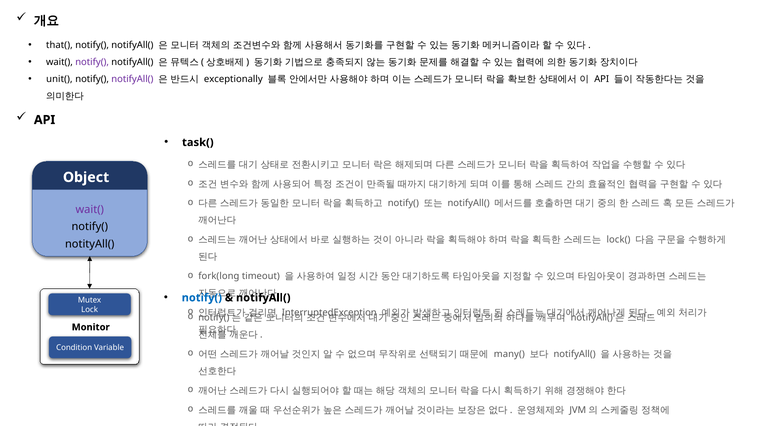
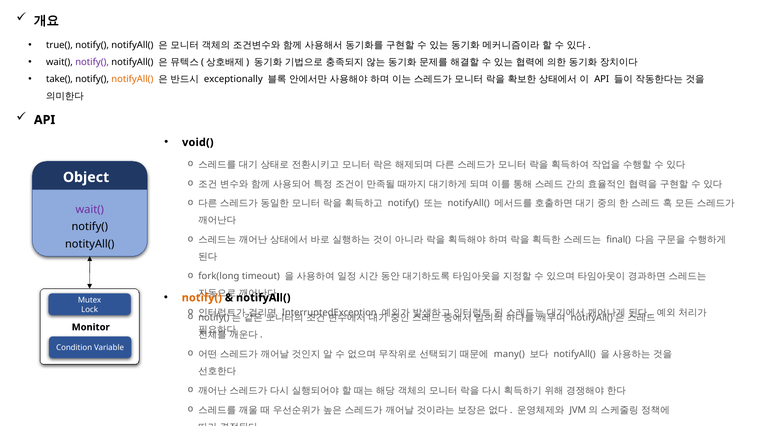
that(: that( -> true( (59, 45)
unit(: unit( -> take( (59, 79)
notifyAll( colour: purple -> orange (132, 79)
task(: task( -> void( (198, 142)
lock(: lock( -> final( (619, 240)
notify( colour: blue -> orange (202, 298)
